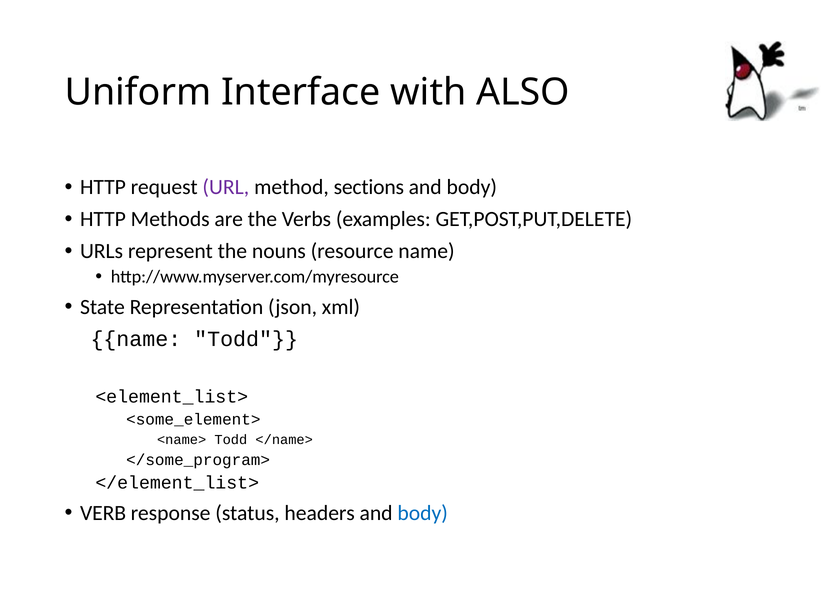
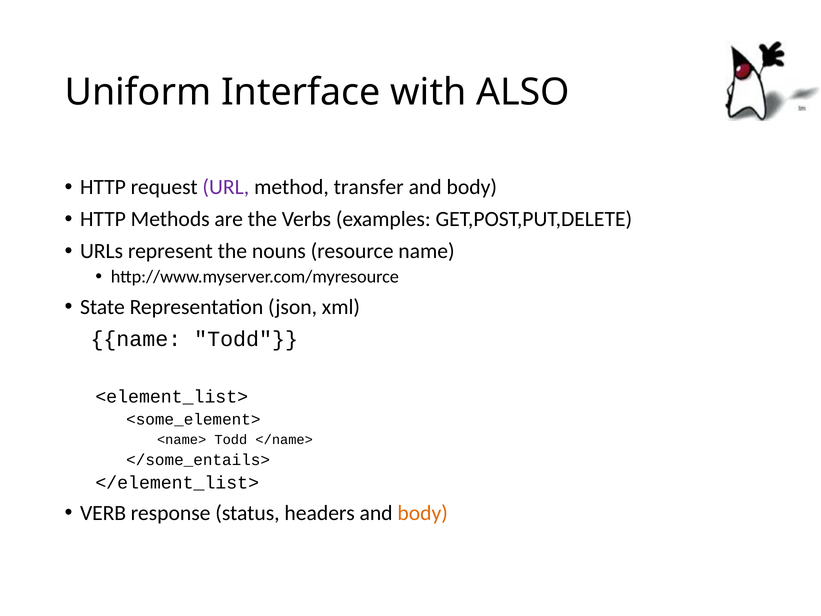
sections: sections -> transfer (369, 187)
</some_program>: </some_program> -> </some_entails> (198, 460)
body colour: blue -> orange (423, 513)
